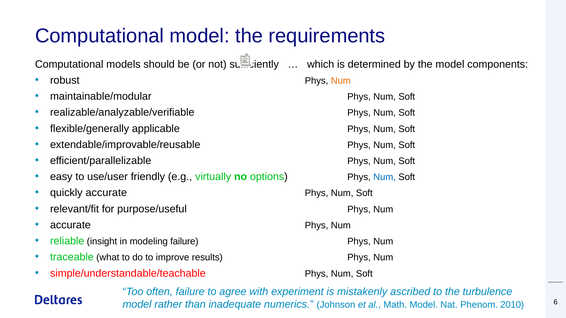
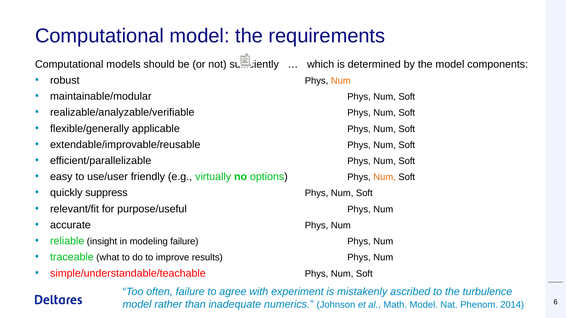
Num colour: blue -> orange (385, 177)
quickly accurate: accurate -> suppress (106, 193)
2010: 2010 -> 2014 (512, 305)
